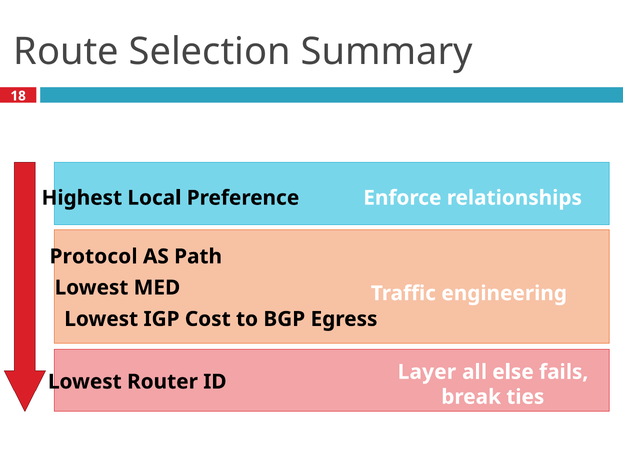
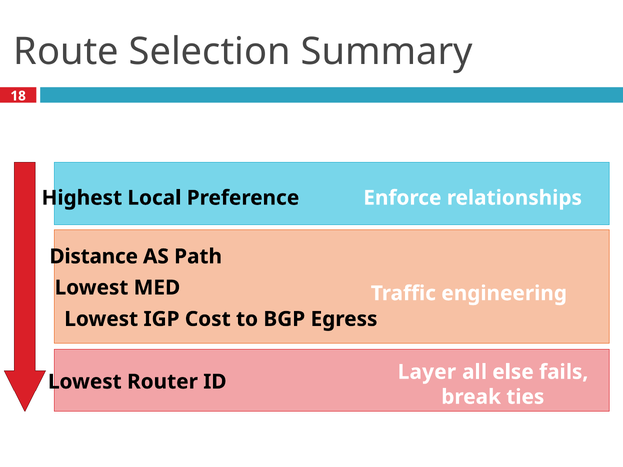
Protocol: Protocol -> Distance (94, 257)
